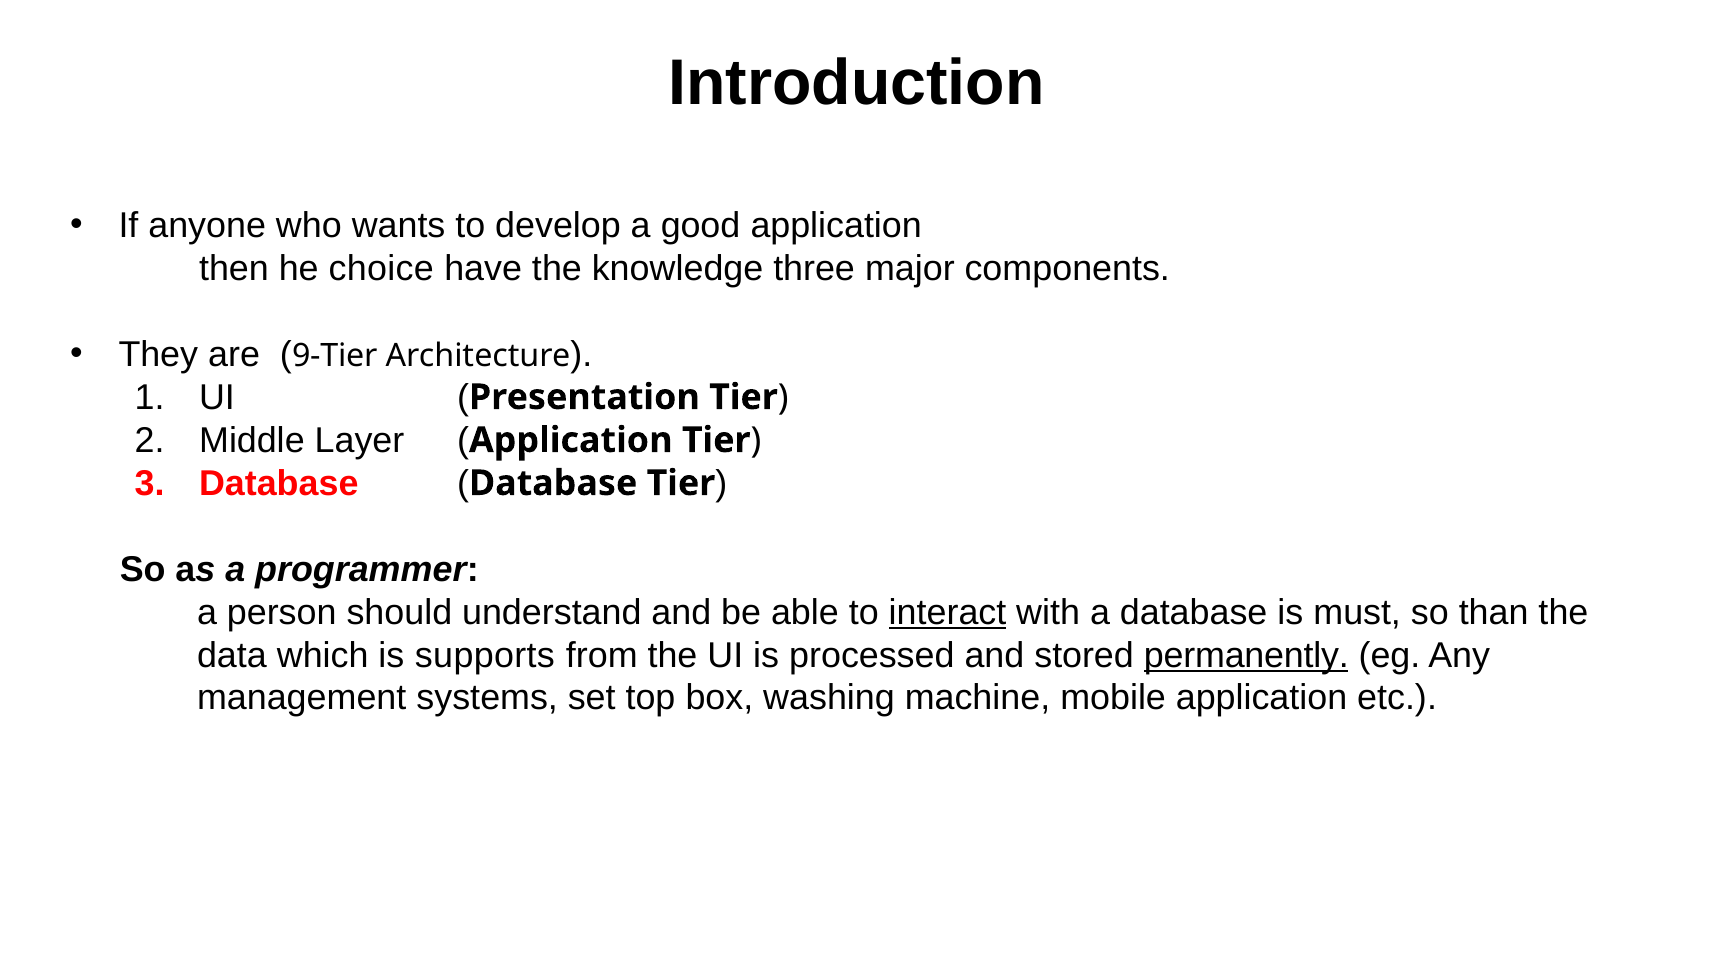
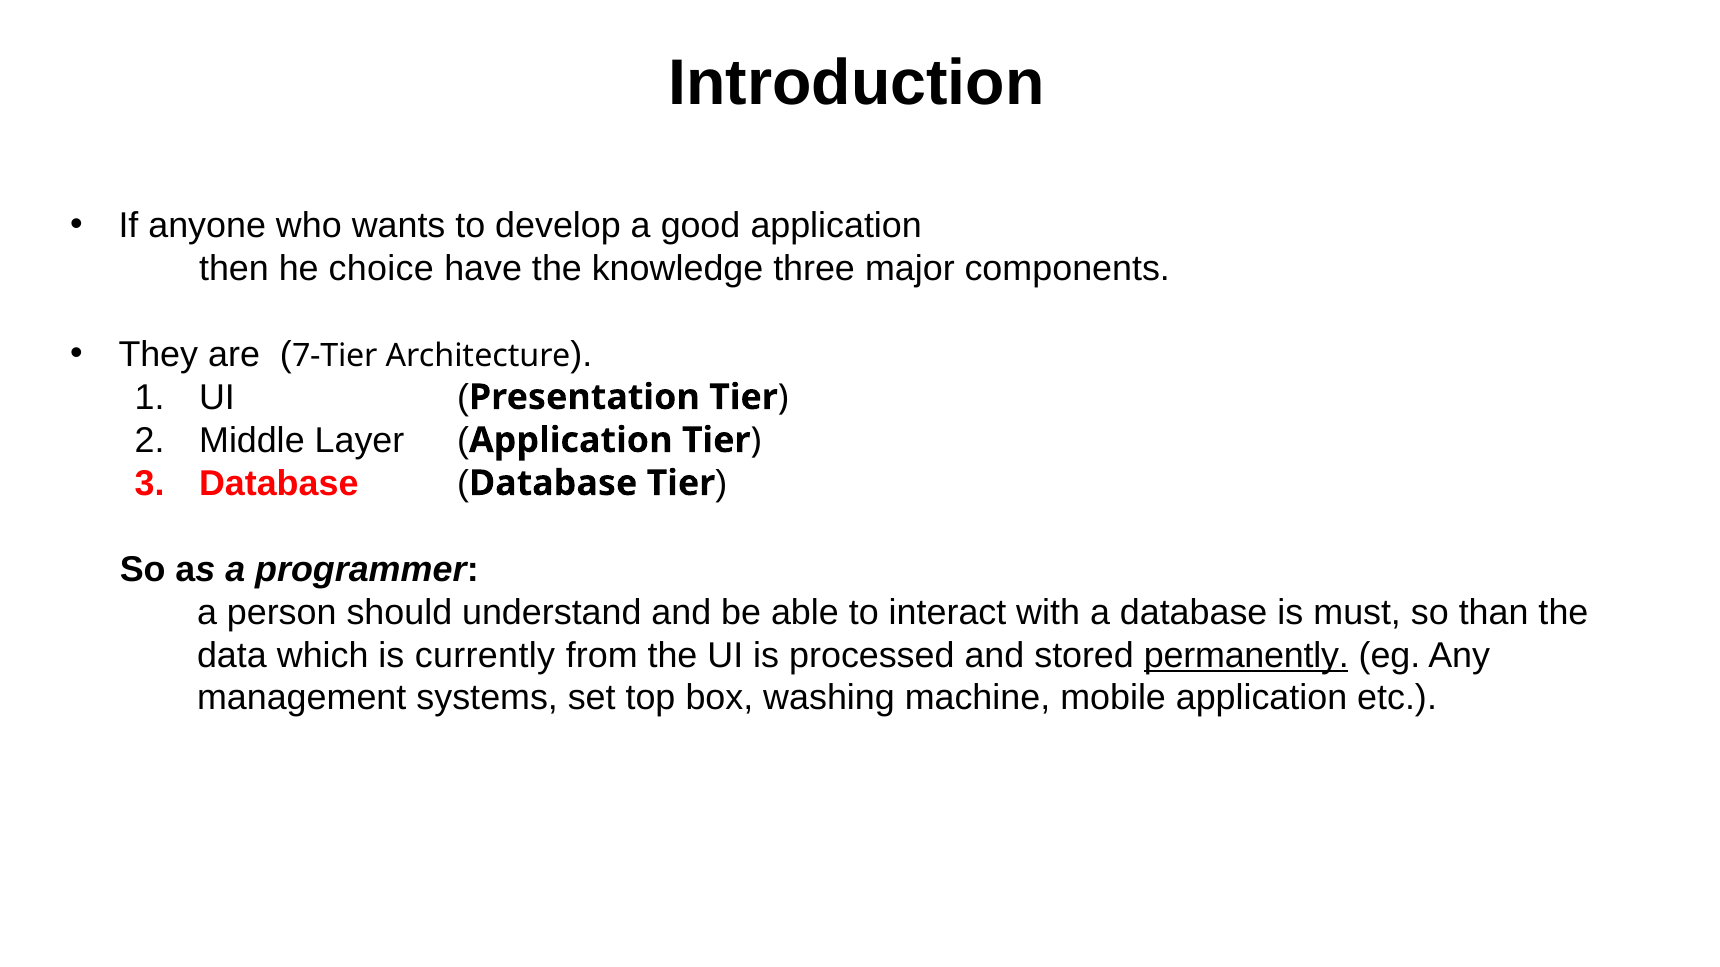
9-Tier: 9-Tier -> 7-Tier (335, 356)
interact underline: present -> none (948, 612)
supports: supports -> currently (485, 656)
